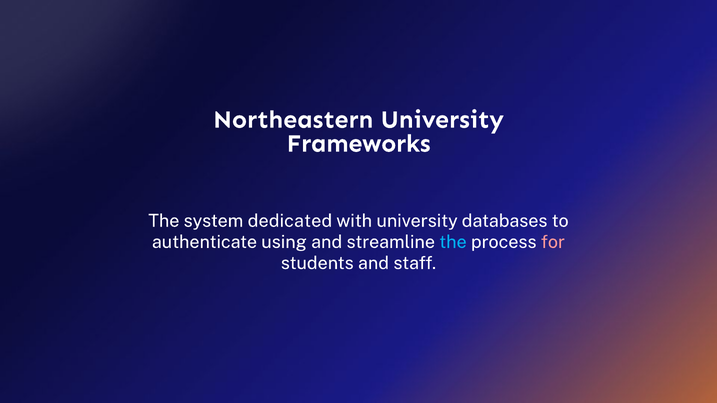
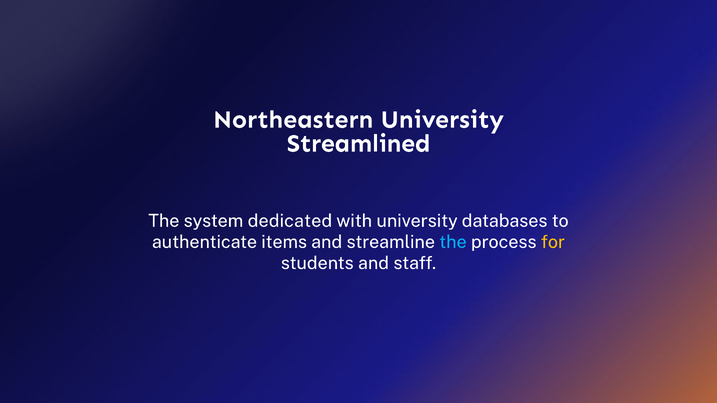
Frameworks: Frameworks -> Streamlined (359, 144)
using: using -> items (284, 242)
for colour: pink -> yellow (553, 242)
